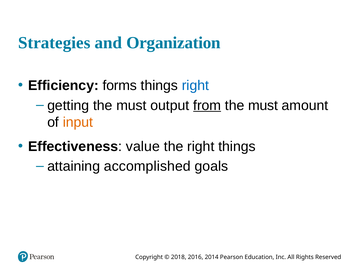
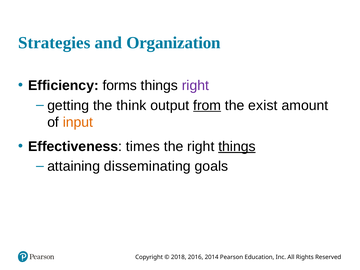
right colour: blue -> purple (195, 86)
getting the must: must -> think (131, 105)
must: must -> exist (263, 105)
value: value -> times (143, 147)
things underline: none -> present (237, 147)
accomplished: accomplished -> disseminating (147, 166)
